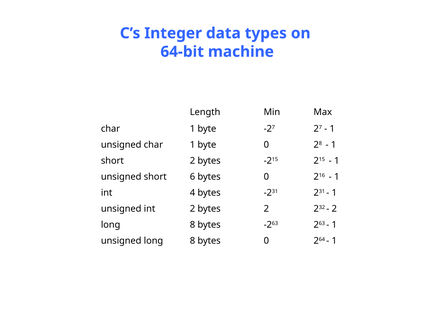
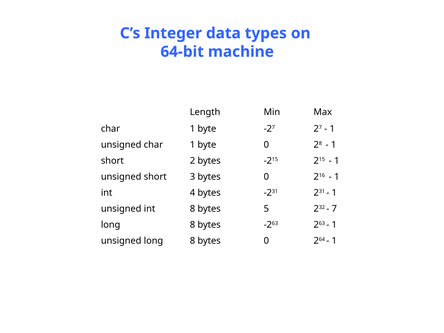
6: 6 -> 3 (192, 177)
int 2: 2 -> 8 (192, 209)
bytes 2: 2 -> 5 (266, 209)
2: 2 -> 7 (334, 209)
